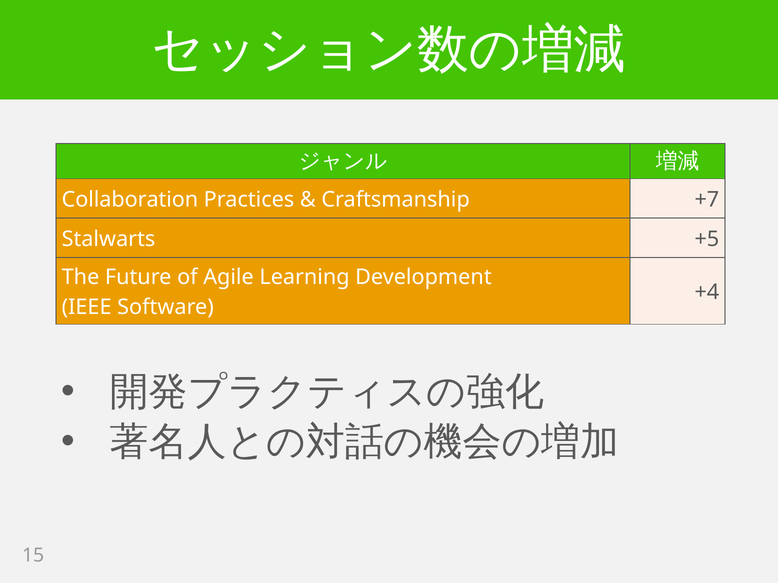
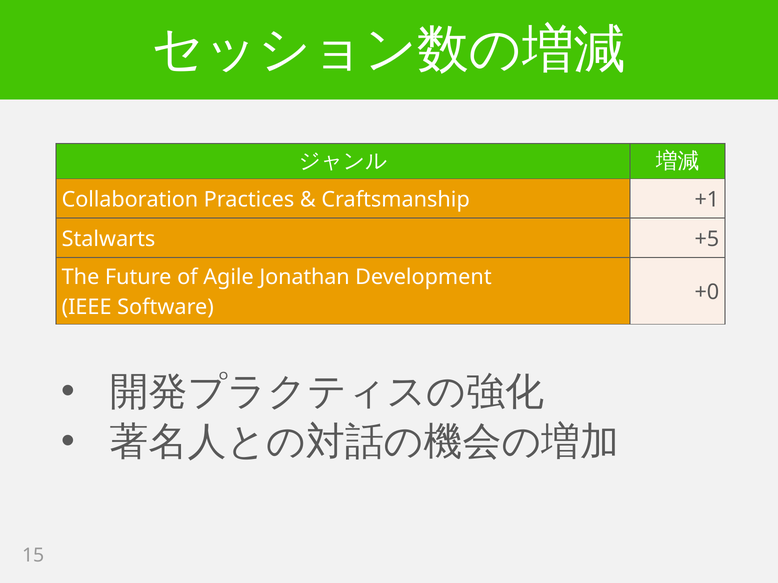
+7: +7 -> +1 (707, 200)
Learning: Learning -> Jonathan (305, 278)
+4: +4 -> +0 (707, 292)
